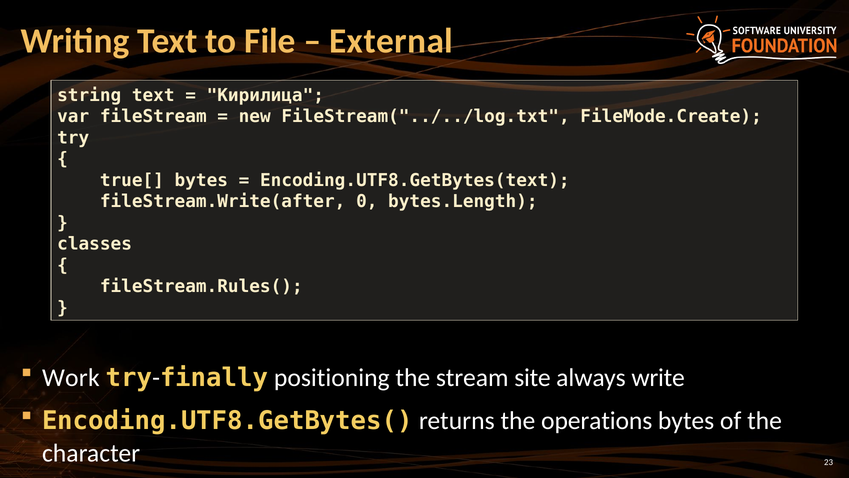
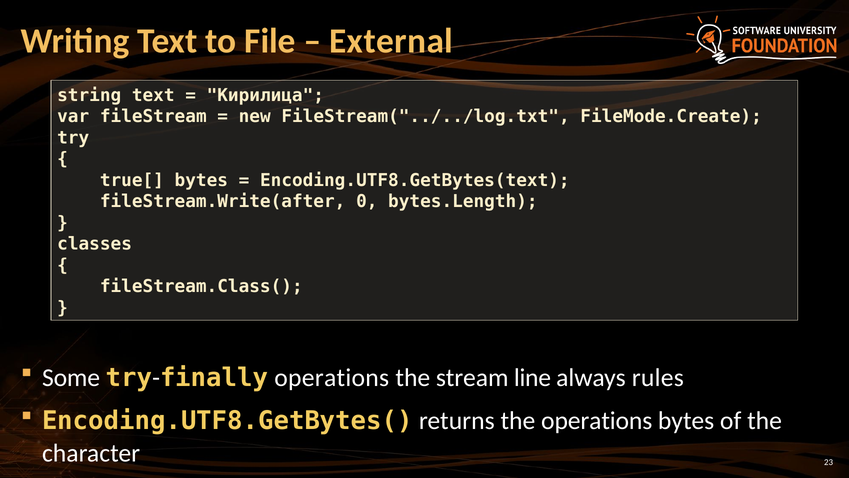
fileStream.Rules(: fileStream.Rules( -> fileStream.Class( (201, 286)
Work: Work -> Some (71, 377)
try-finally positioning: positioning -> operations (332, 377)
site: site -> line (532, 377)
write: write -> rules (658, 377)
